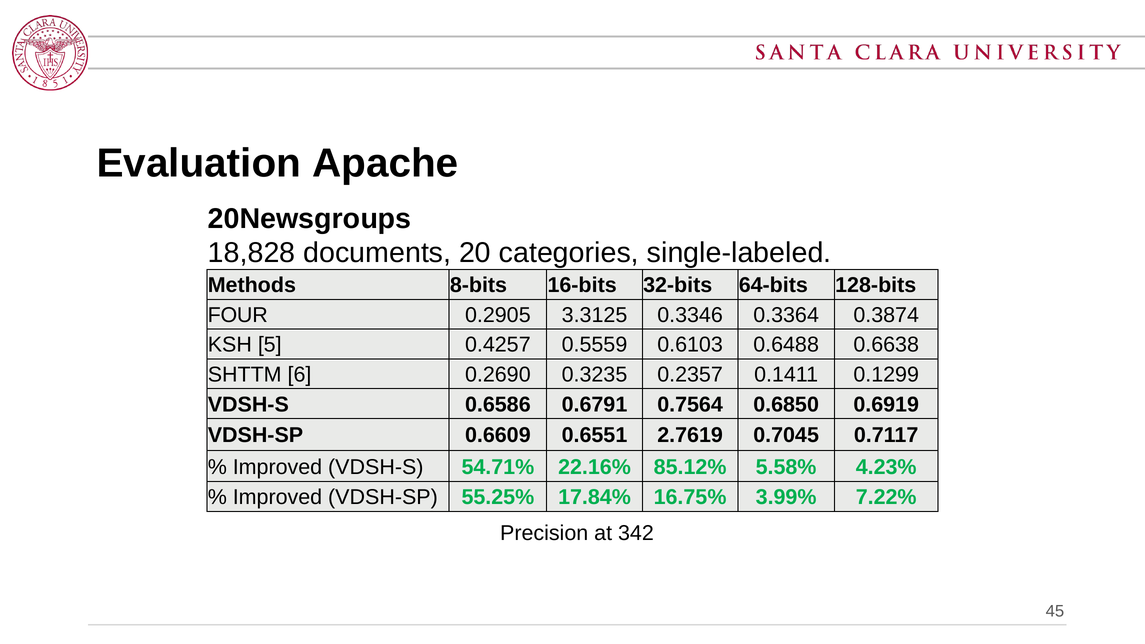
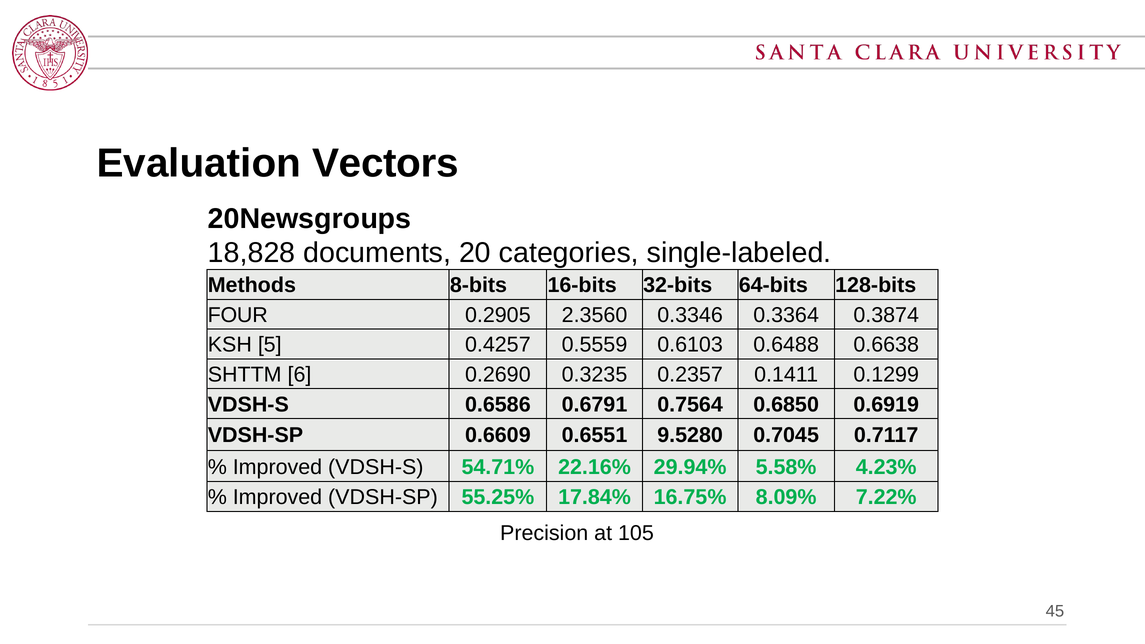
Apache: Apache -> Vectors (385, 163)
3.3125: 3.3125 -> 2.3560 (595, 315)
2.7619: 2.7619 -> 9.5280 (690, 435)
85.12%: 85.12% -> 29.94% (690, 467)
3.99%: 3.99% -> 8.09% (786, 497)
342: 342 -> 105 (636, 533)
